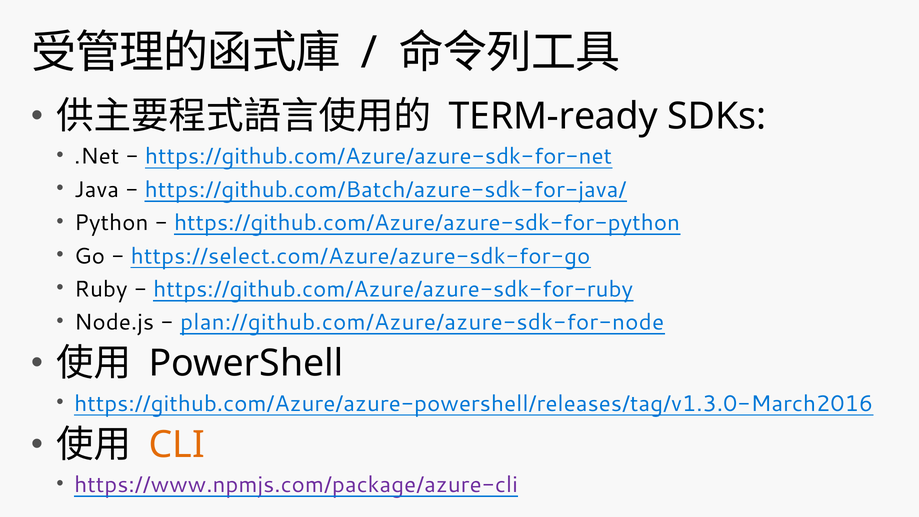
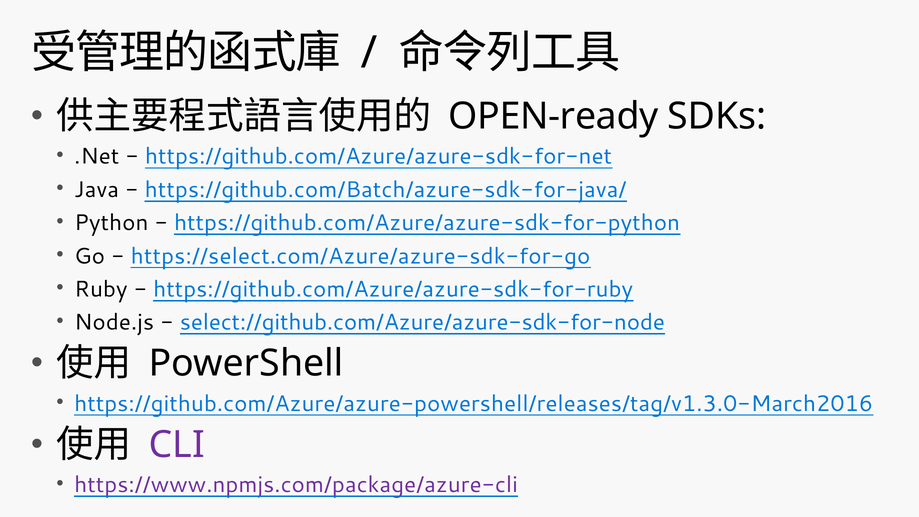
TERM-ready: TERM-ready -> OPEN-ready (553, 116)
plan://github.com/Azure/azure-sdk-for-node: plan://github.com/Azure/azure-sdk-for-node -> select://github.com/Azure/azure-sdk-for-node (422, 322)
CLI colour: orange -> purple (177, 445)
